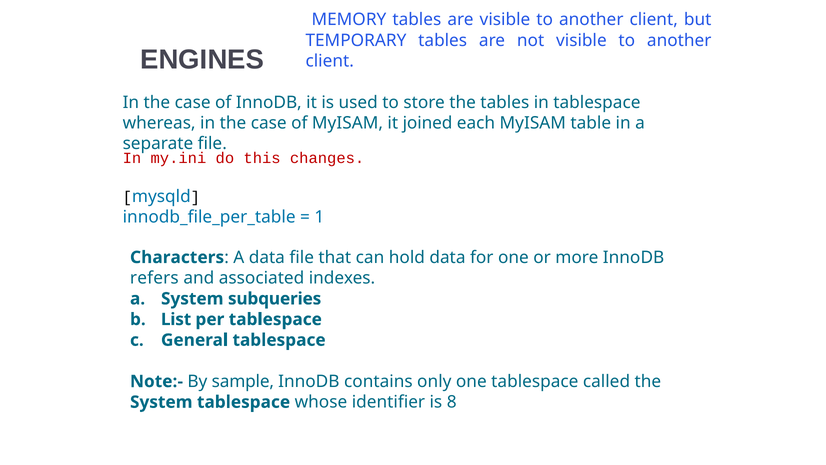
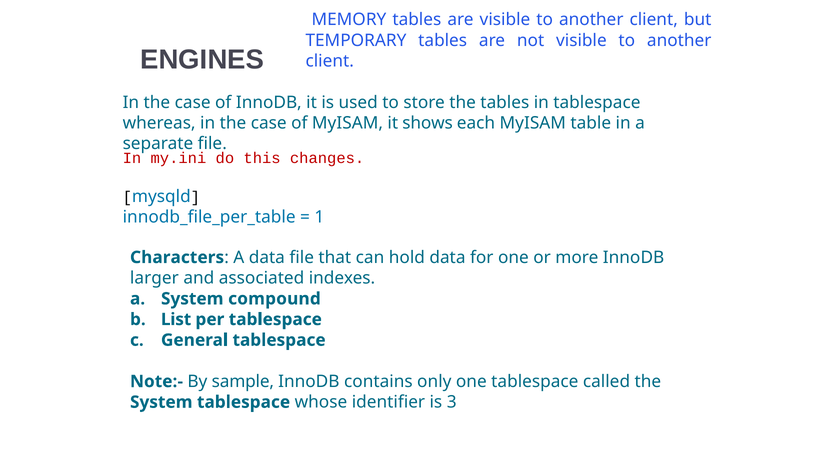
joined: joined -> shows (428, 123)
refers: refers -> larger (154, 278)
subqueries: subqueries -> compound (274, 299)
8: 8 -> 3 (452, 402)
